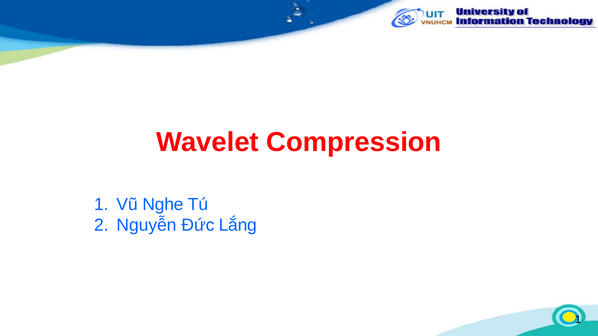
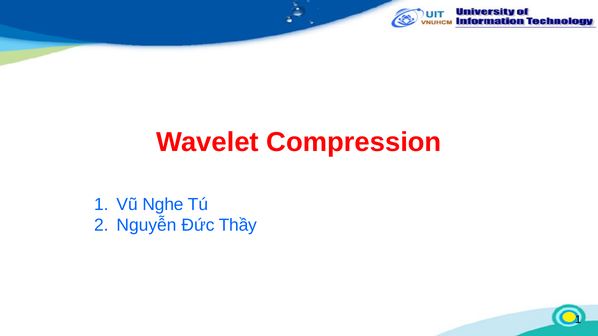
Lắng: Lắng -> Thầy (238, 225)
